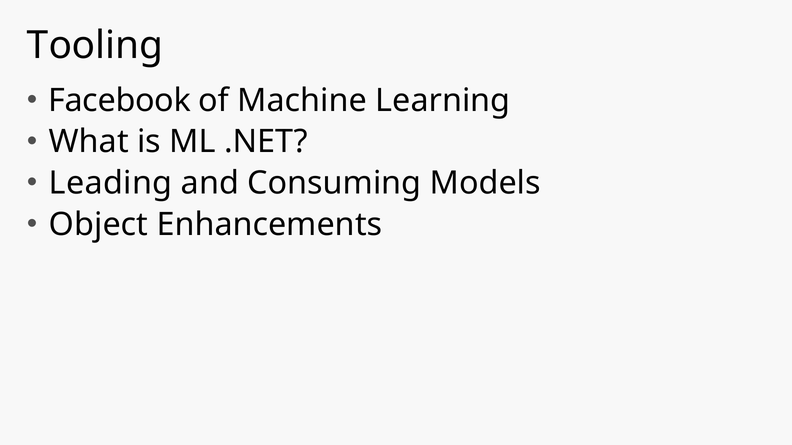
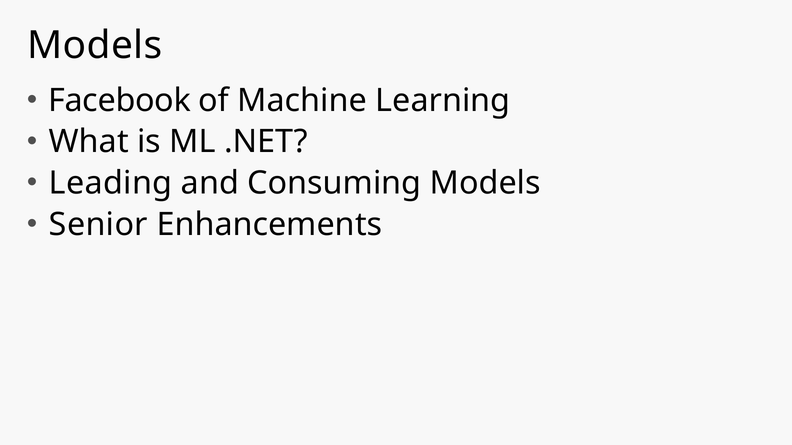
Tooling: Tooling -> Models (95, 45)
Object: Object -> Senior (98, 225)
